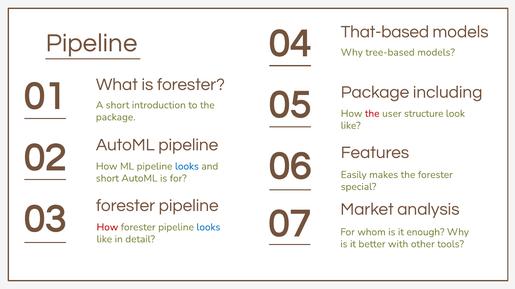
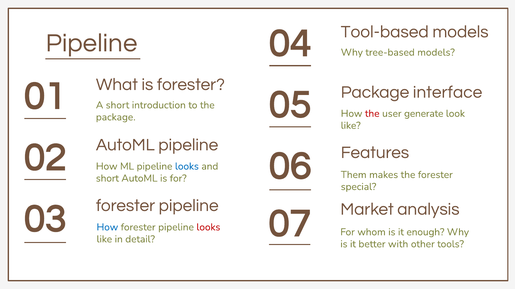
That-based: That-based -> Tool-based (385, 32)
including: including -> interface (448, 92)
structure: structure -> generate (424, 114)
Easily: Easily -> Them (354, 175)
How colour: red -> blue (107, 228)
looks colour: blue -> red (208, 228)
